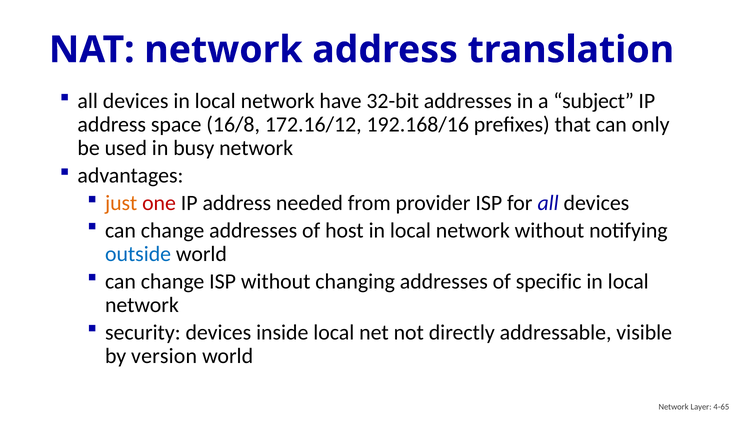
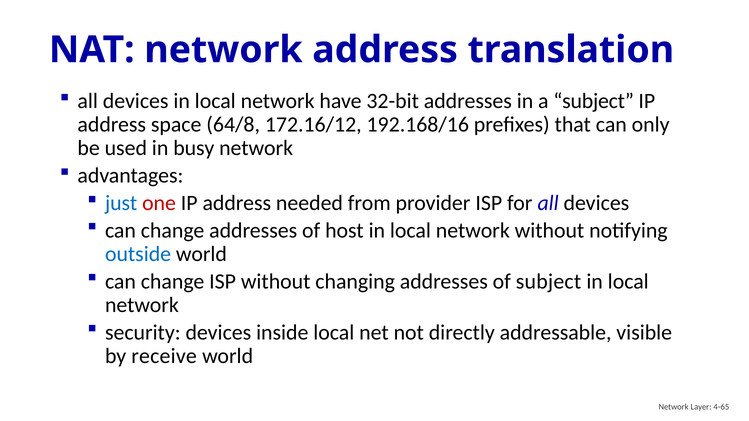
16/8: 16/8 -> 64/8 (233, 125)
just colour: orange -> blue (121, 203)
of specific: specific -> subject (549, 282)
version: version -> receive (164, 356)
